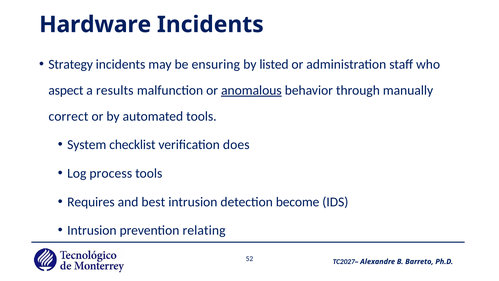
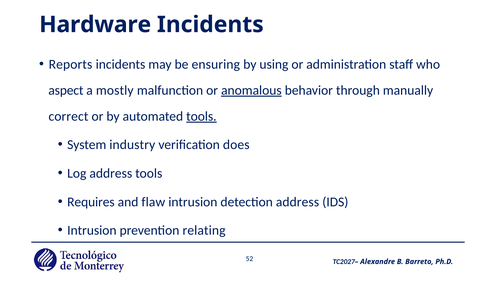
Strategy: Strategy -> Reports (71, 64)
listed: listed -> using (274, 64)
results: results -> mostly (115, 90)
tools underline: none -> present (201, 116)
checklist: checklist -> industry (132, 145)
Log process: process -> address (111, 173)
best: best -> flaw (153, 202)
detection become: become -> address (297, 202)
